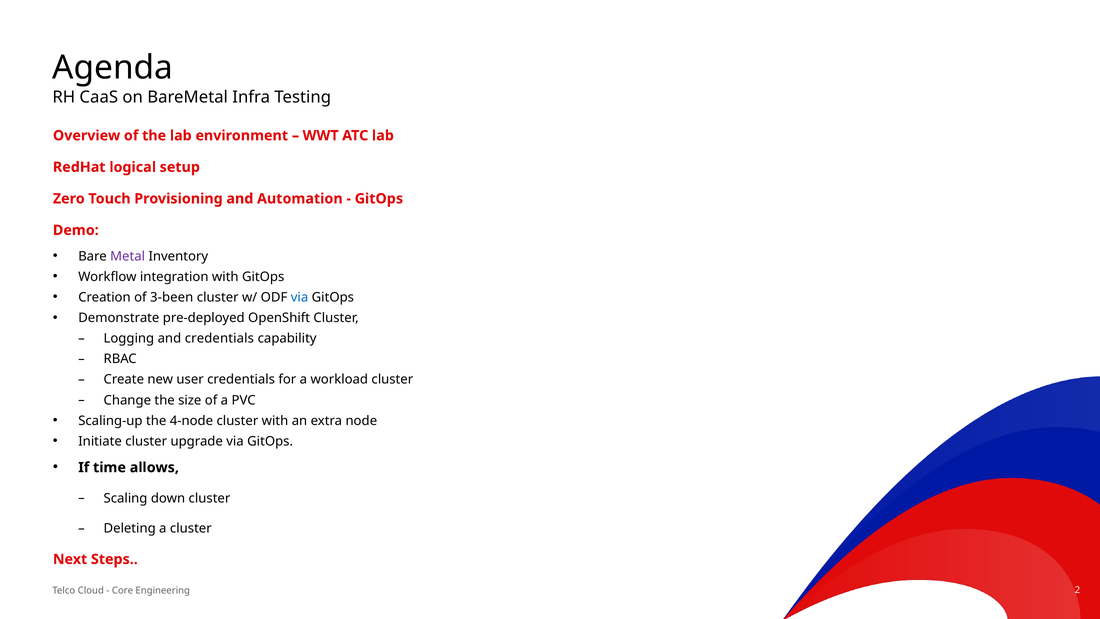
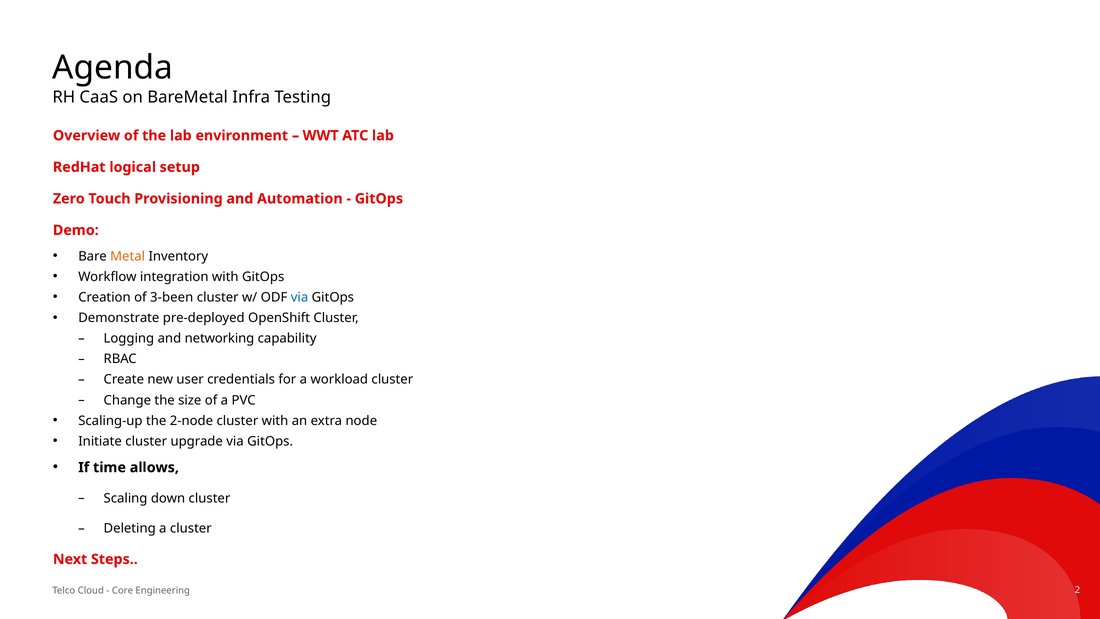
Metal colour: purple -> orange (128, 256)
and credentials: credentials -> networking (219, 338)
4-node: 4-node -> 2-node (191, 421)
